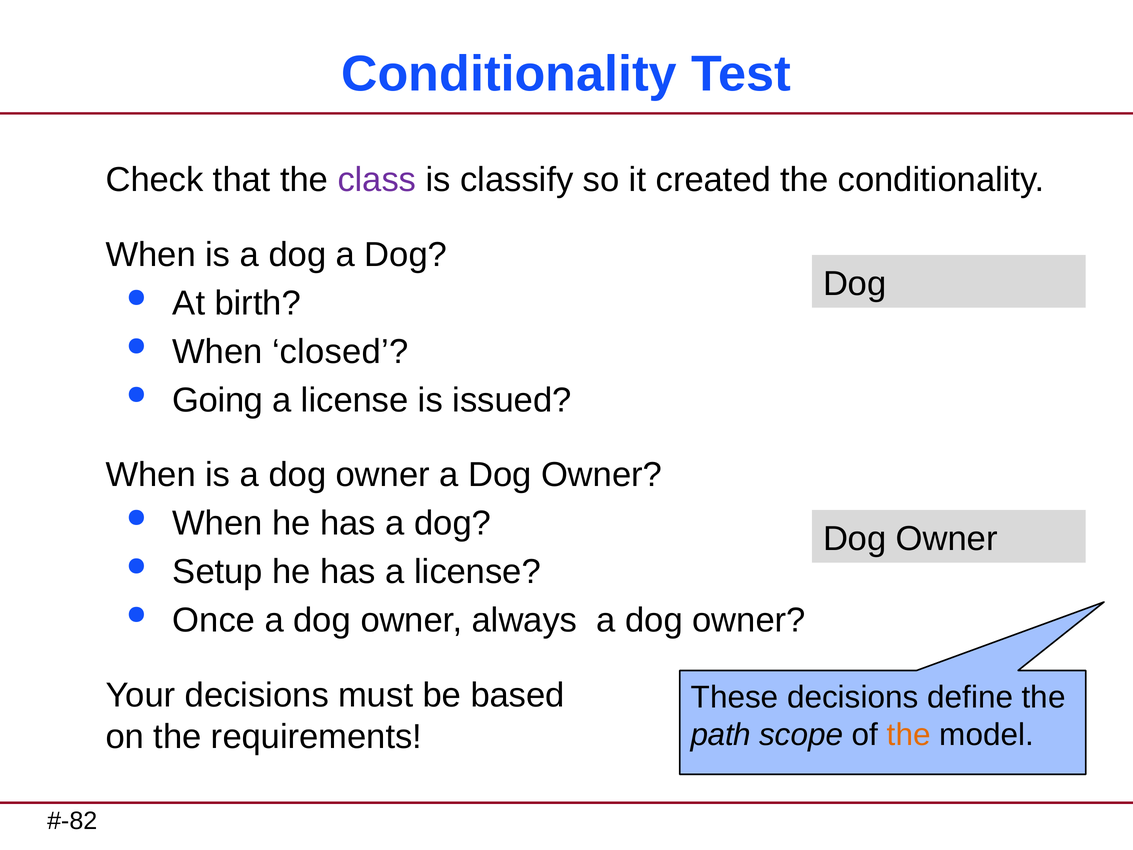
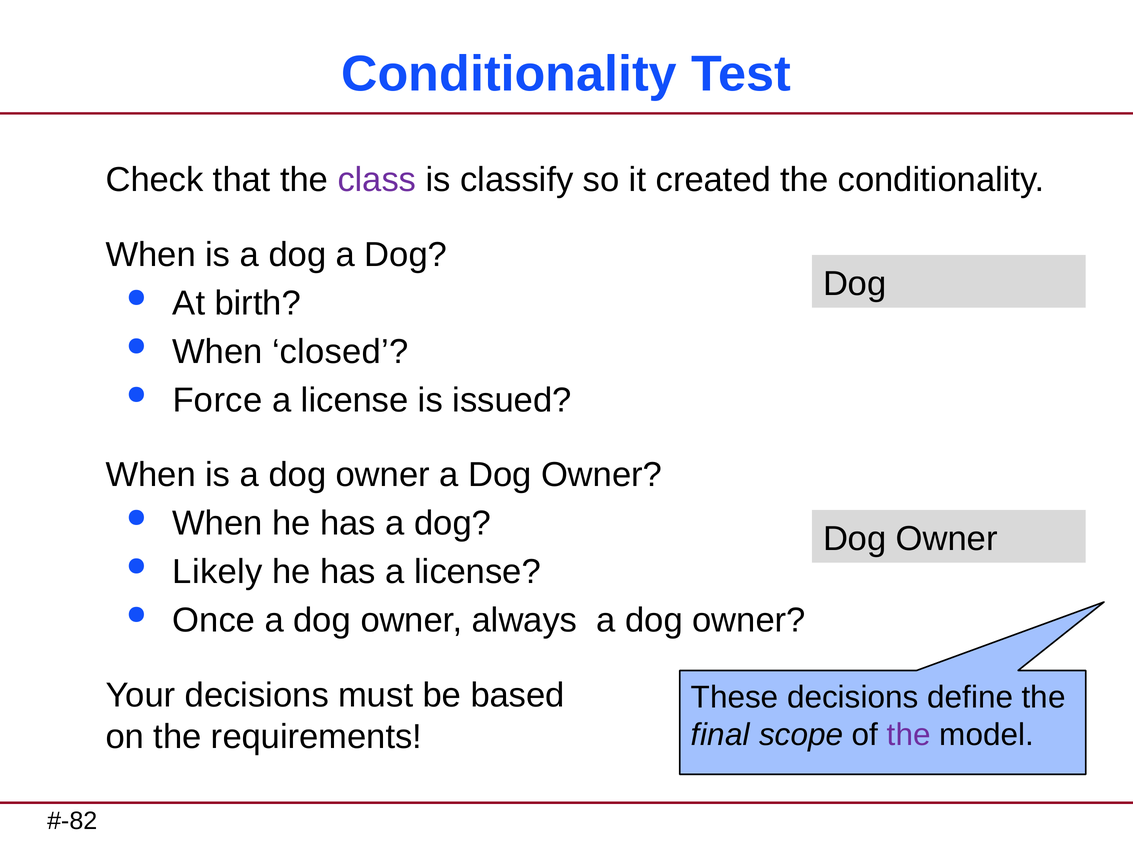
Going: Going -> Force (217, 400)
Setup: Setup -> Likely (217, 572)
path: path -> final (720, 735)
the colour: orange -> purple (909, 735)
